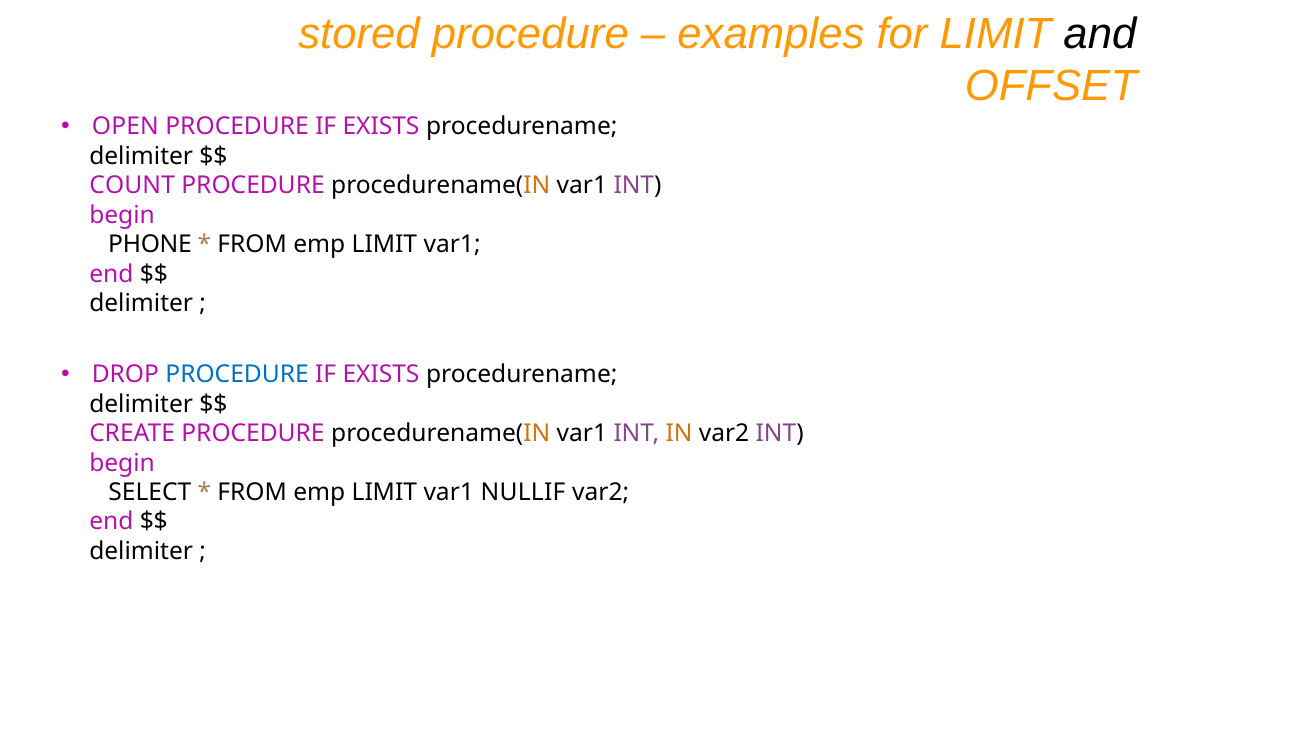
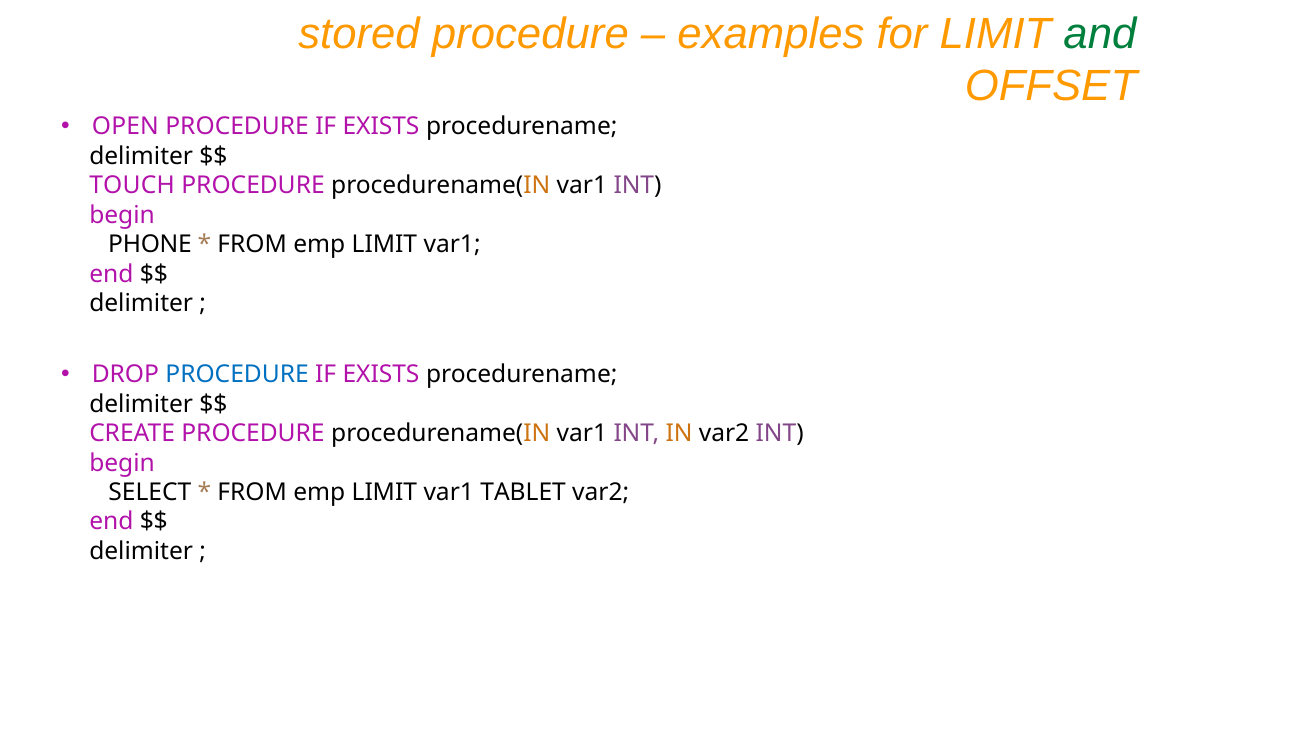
and colour: black -> green (1100, 34)
COUNT: COUNT -> TOUCH (132, 186)
NULLIF: NULLIF -> TABLET (523, 493)
